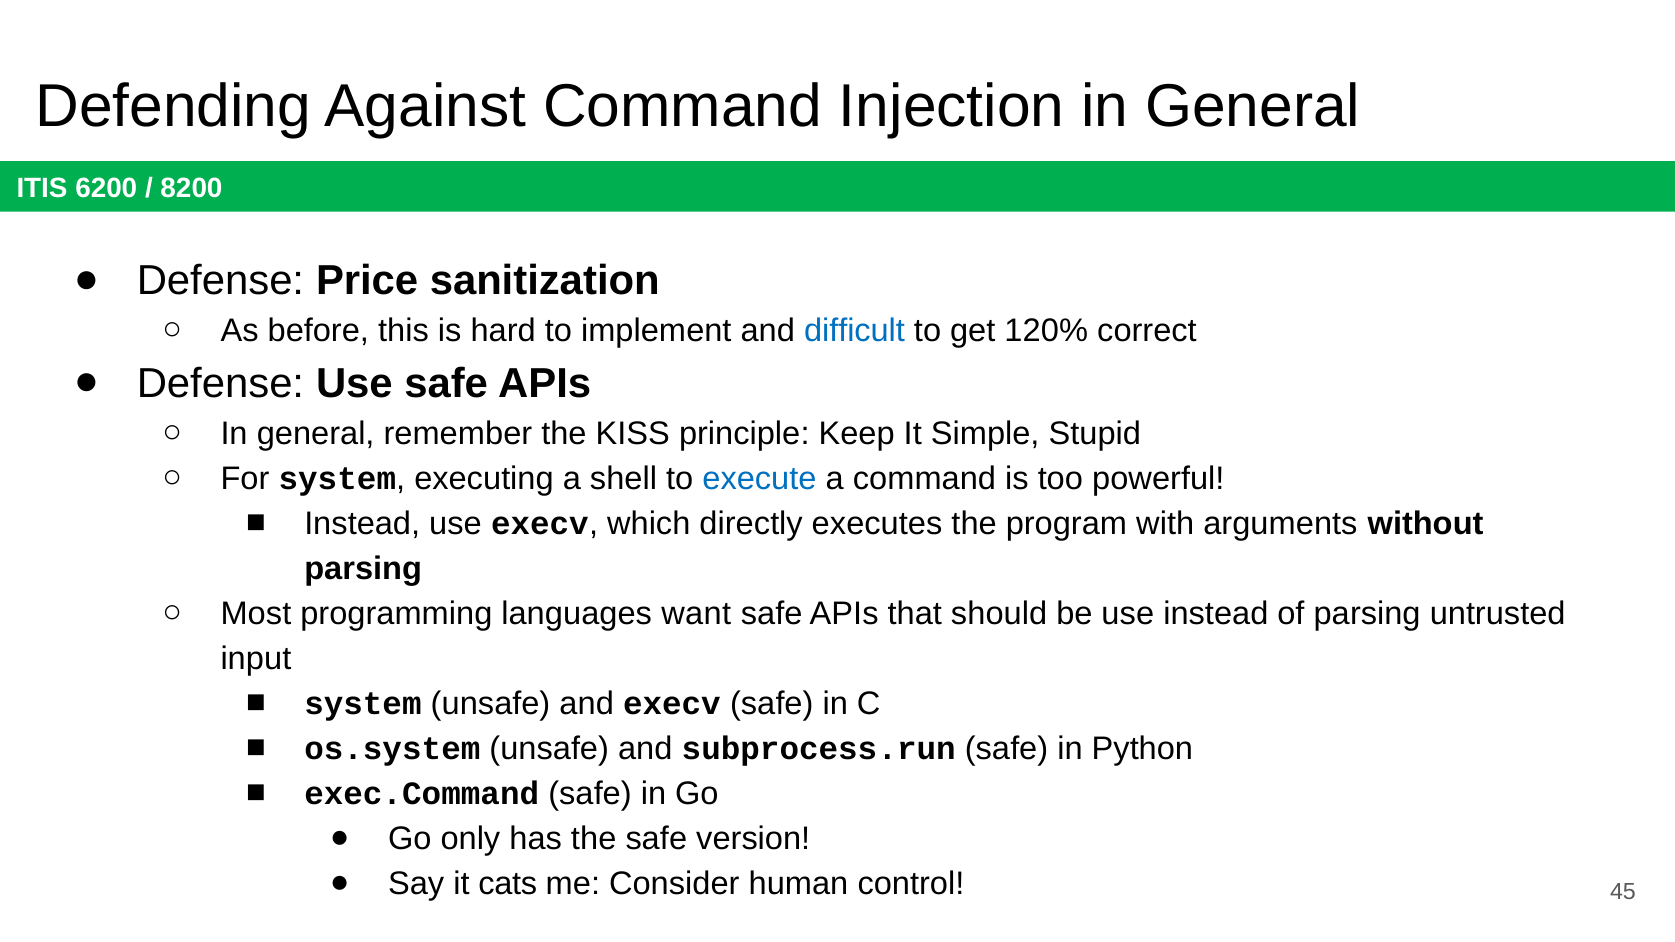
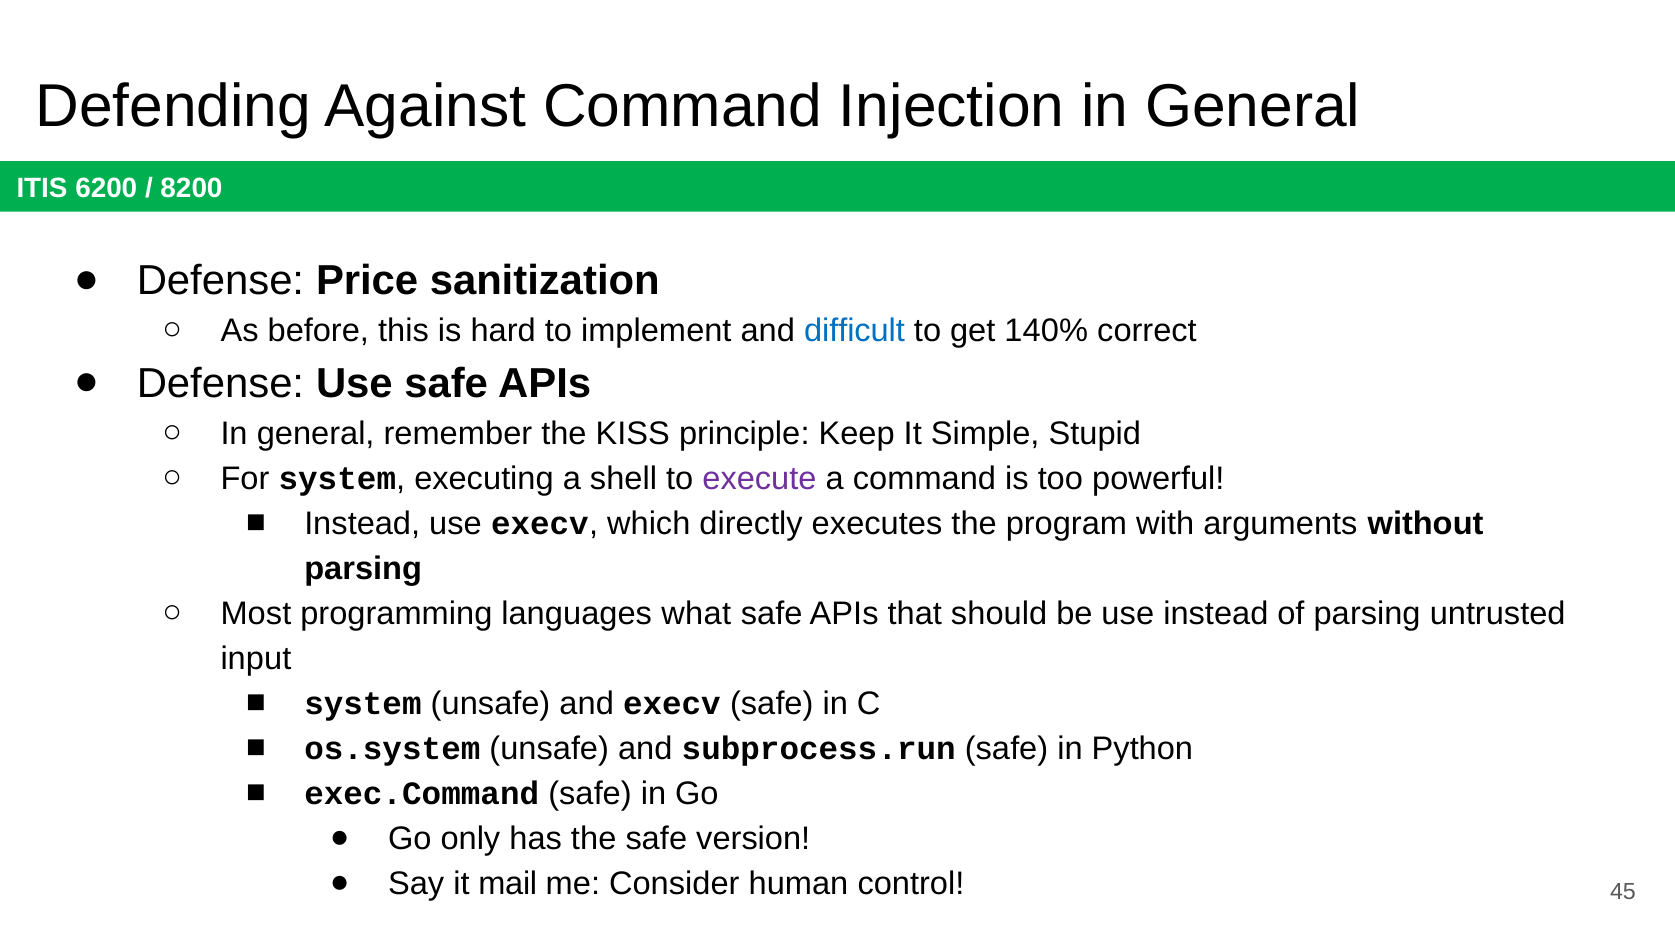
120%: 120% -> 140% (1046, 331)
execute colour: blue -> purple (759, 478)
want: want -> what (696, 614)
cats: cats -> mail (508, 884)
